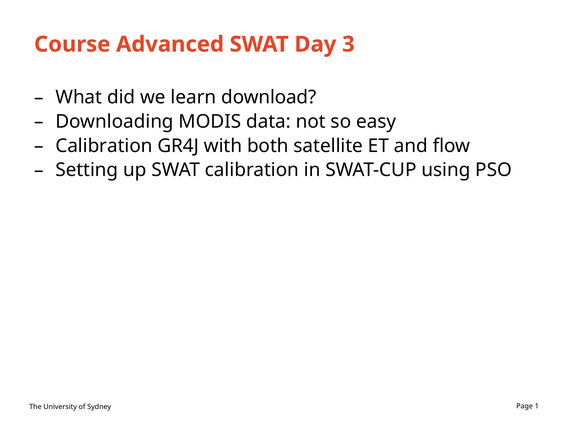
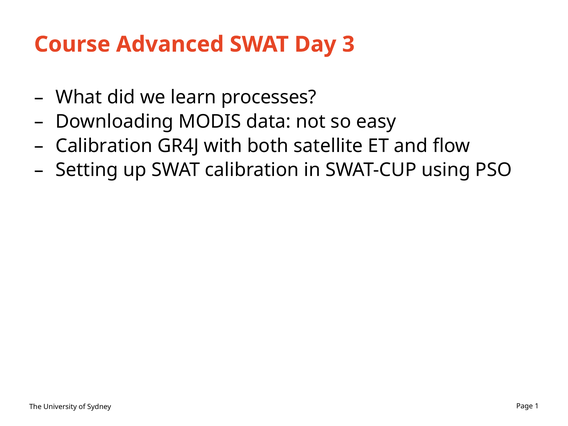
download: download -> processes (269, 97)
